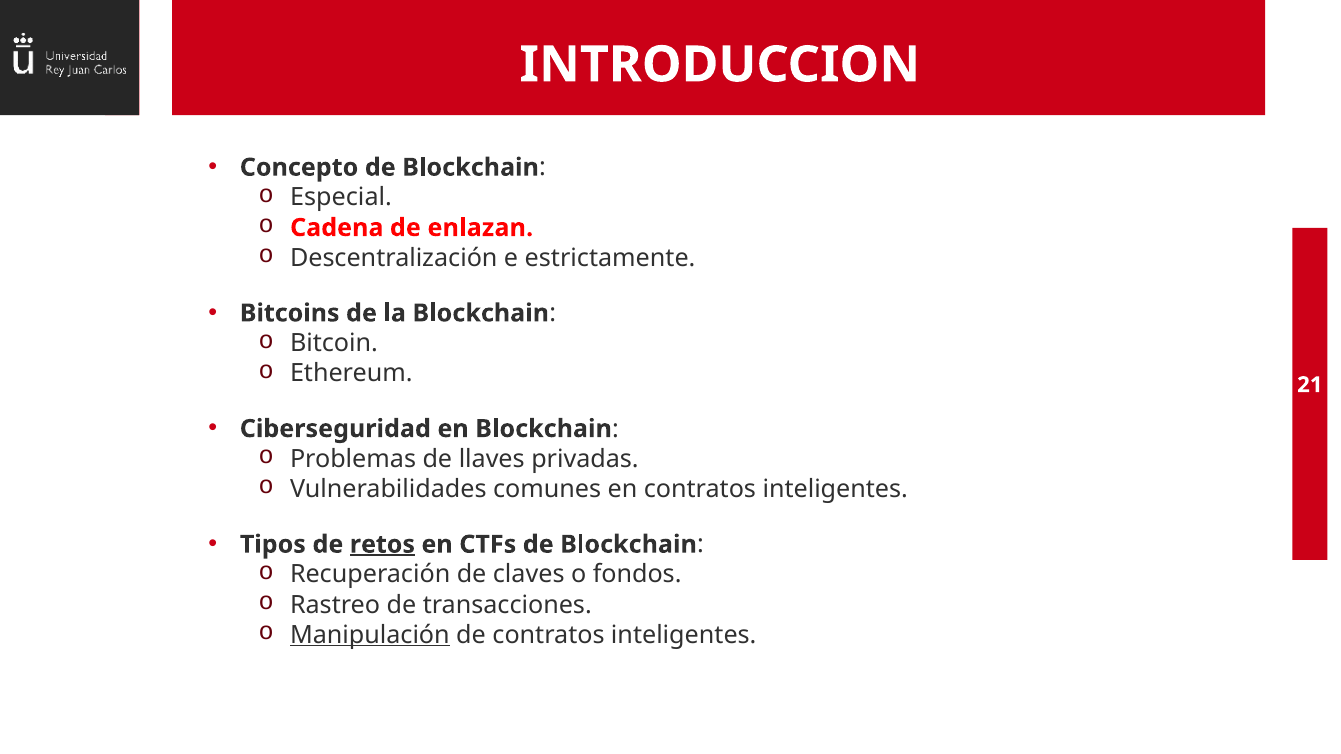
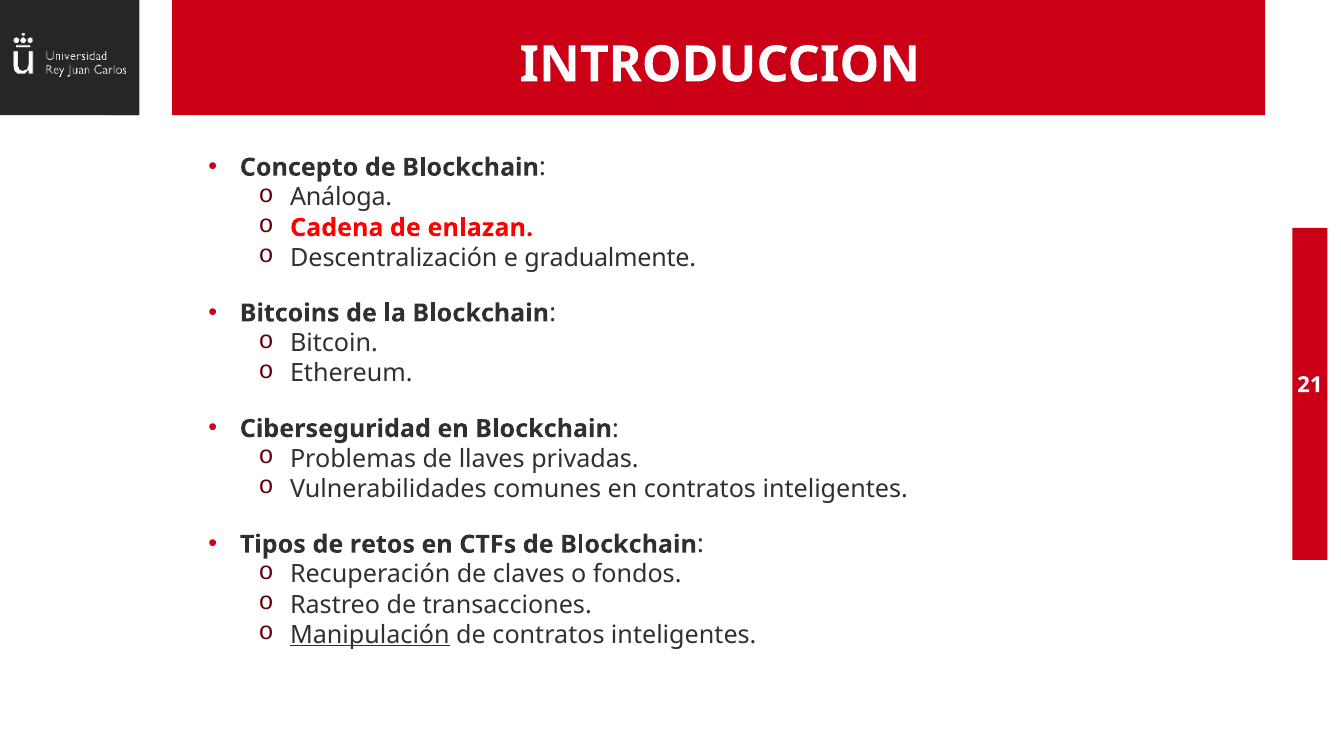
Especial: Especial -> Análoga (341, 198)
estrictamente: estrictamente -> gradualmente (610, 258)
retos underline: present -> none (382, 545)
